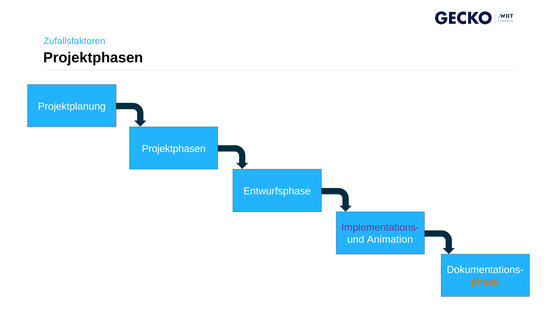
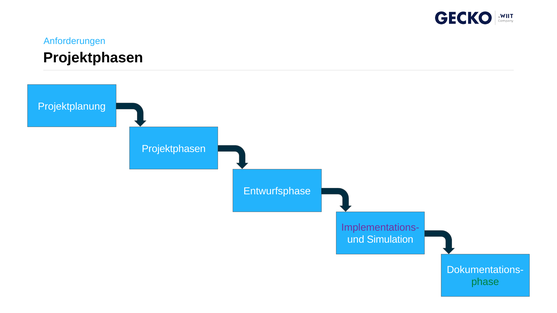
Zufallsfaktoren: Zufallsfaktoren -> Anforderungen (74, 41)
Animation: Animation -> Simulation (390, 240)
phase colour: orange -> green (485, 282)
